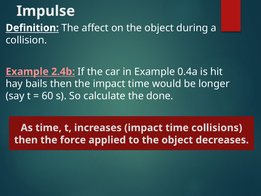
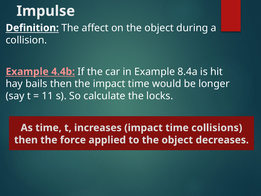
2.4b: 2.4b -> 4.4b (63, 72)
0.4a: 0.4a -> 8.4a (188, 72)
60: 60 -> 11 (48, 96)
done: done -> locks (160, 96)
